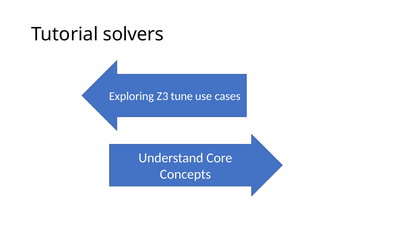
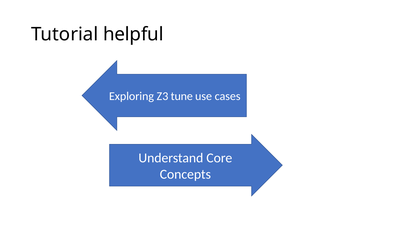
solvers: solvers -> helpful (133, 34)
